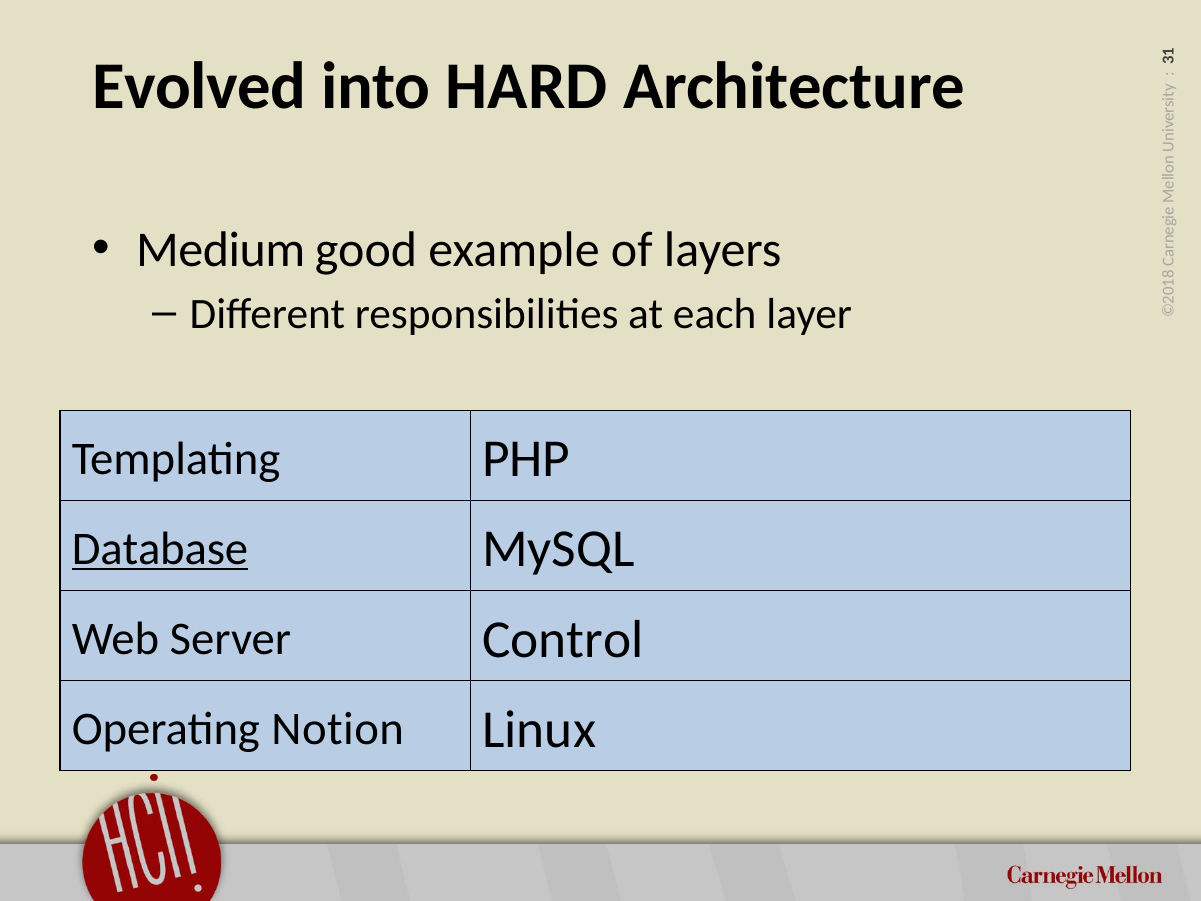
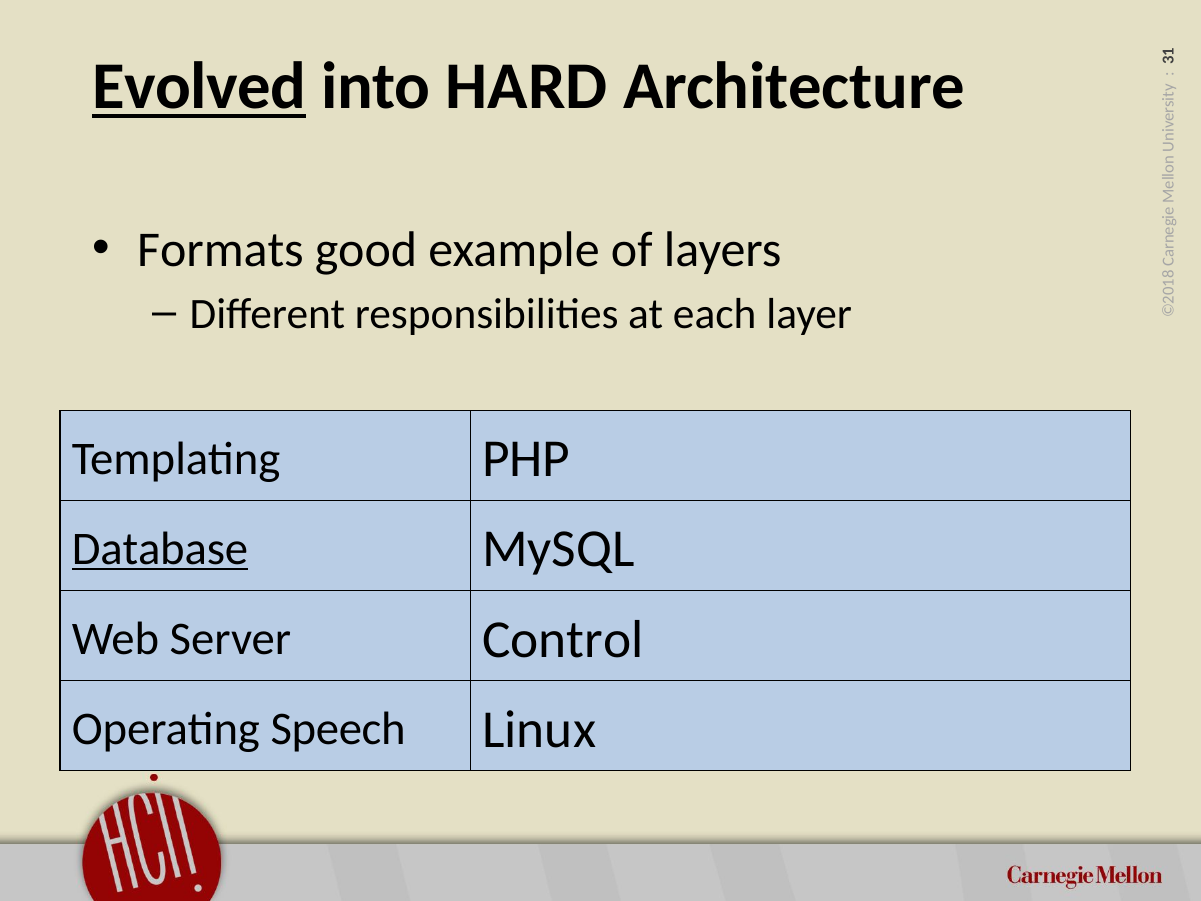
Evolved underline: none -> present (199, 87)
Medium: Medium -> Formats (220, 250)
Notion: Notion -> Speech (338, 729)
